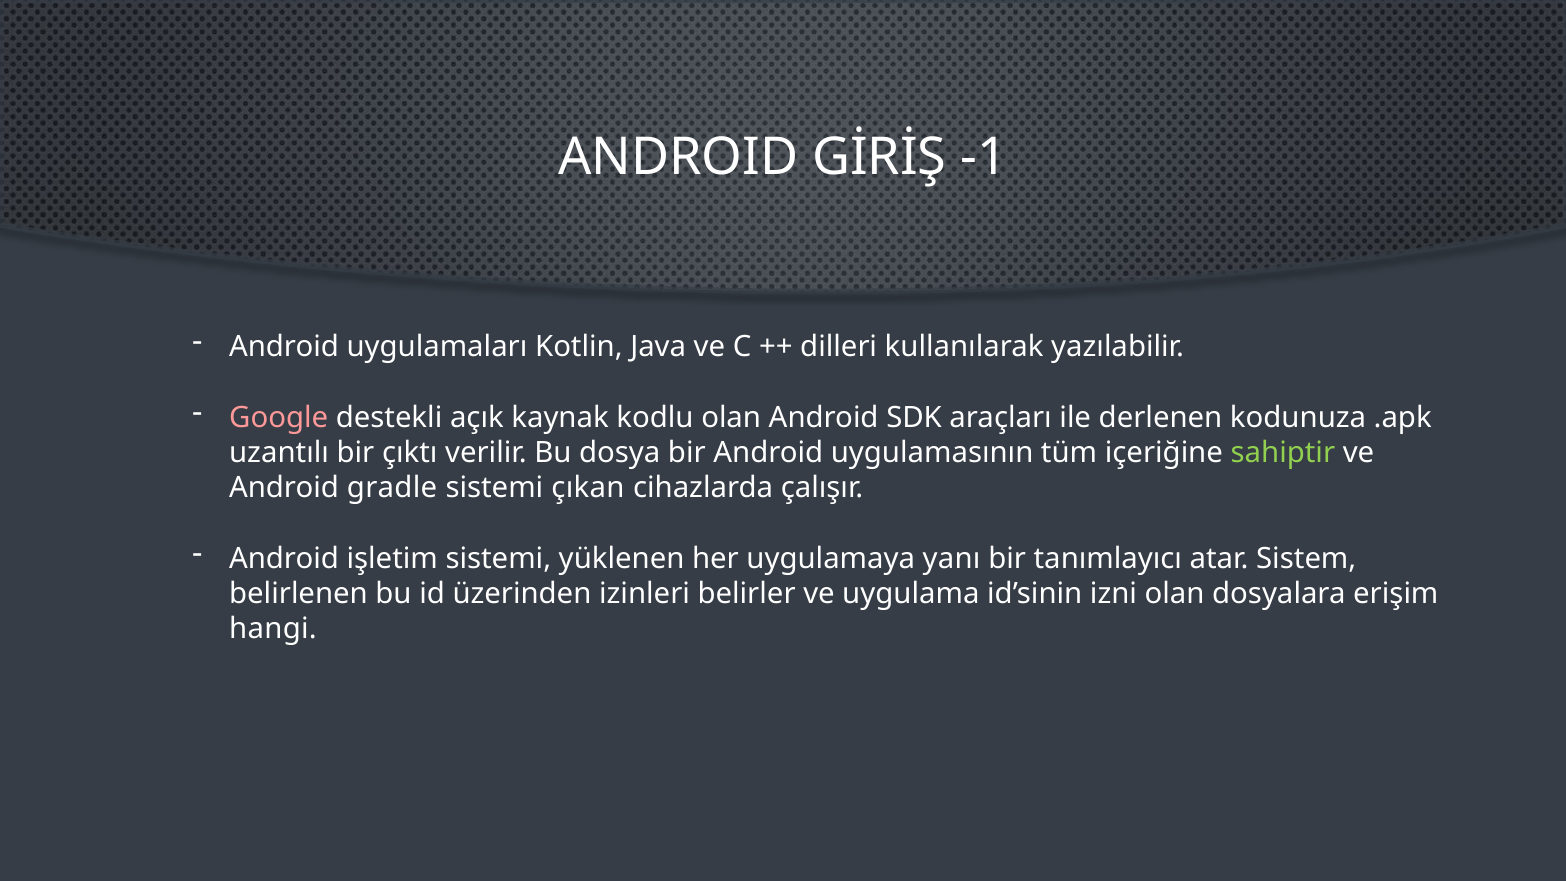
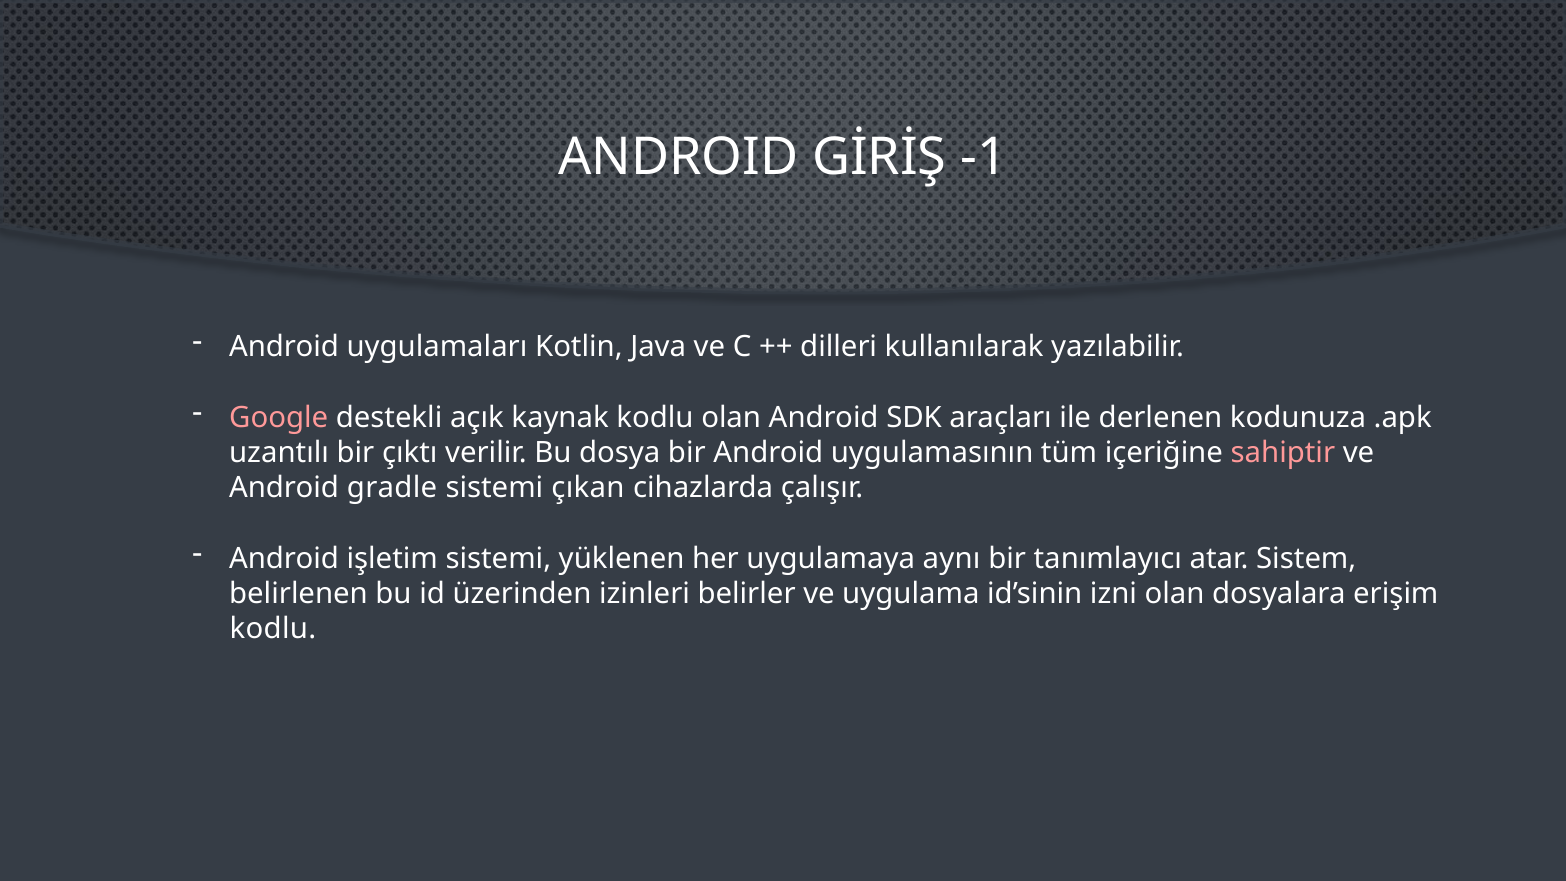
sahiptir colour: light green -> pink (1283, 453)
yanı: yanı -> aynı (952, 558)
hangi: hangi -> kodlu (273, 629)
